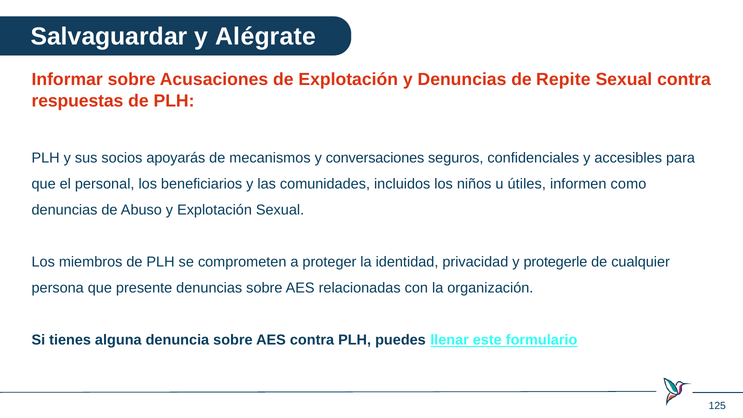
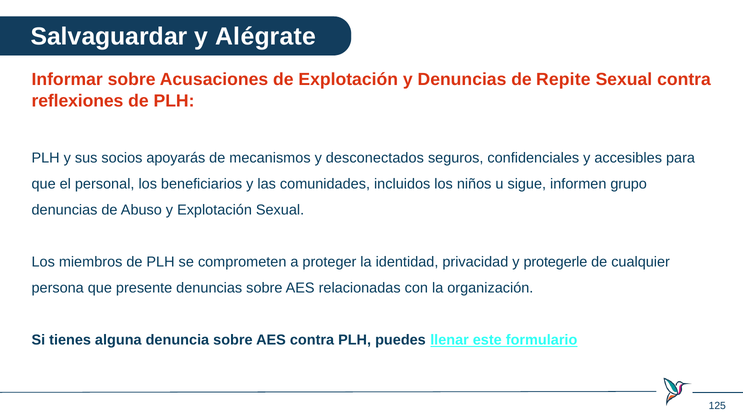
respuestas: respuestas -> reflexiones (77, 101)
conversaciones: conversaciones -> desconectados (375, 158)
útiles: útiles -> sigue (527, 184)
como: como -> grupo (629, 184)
